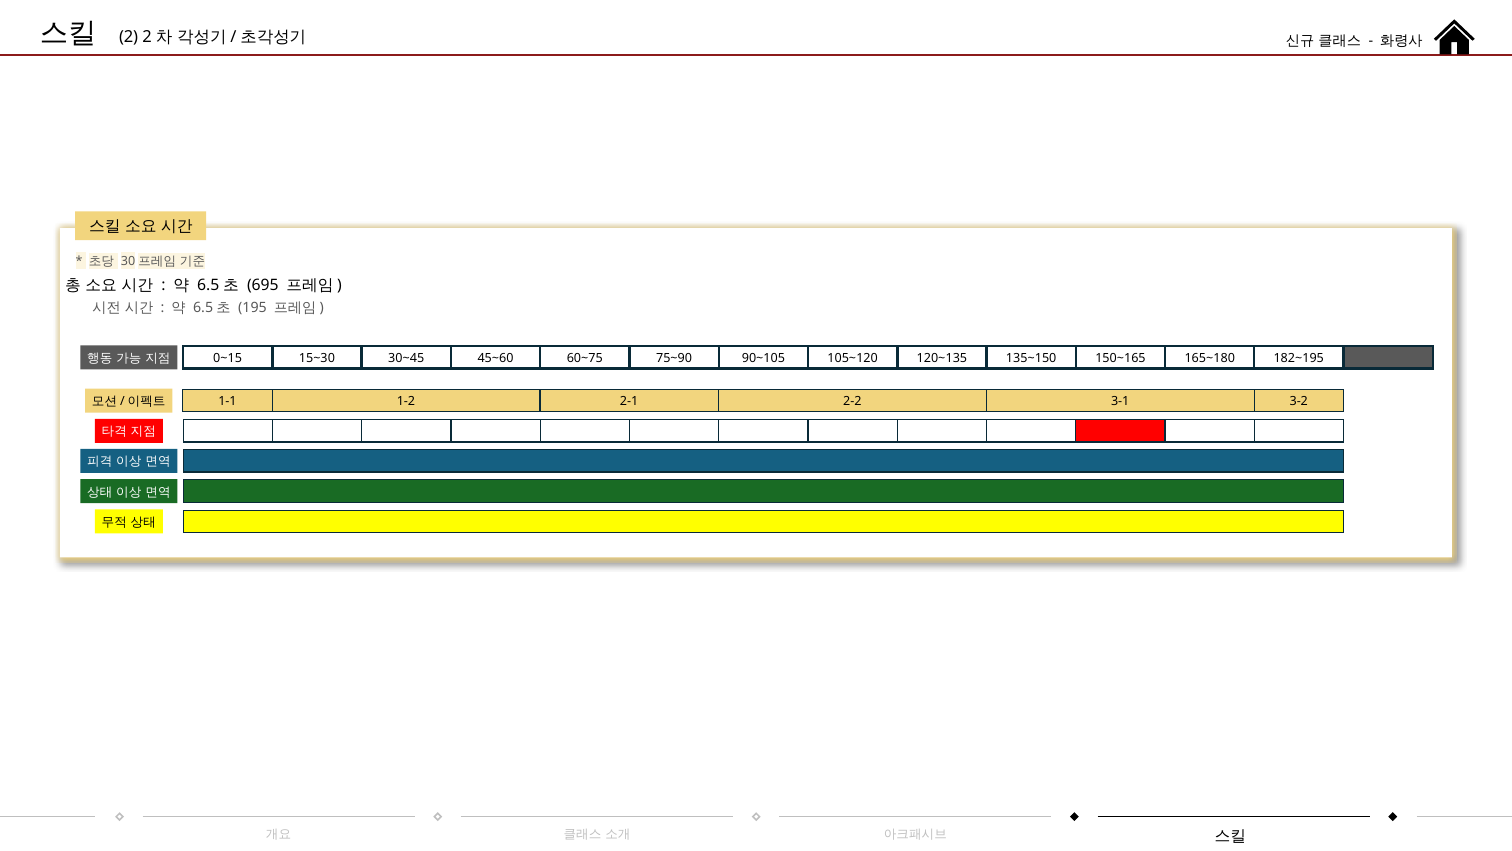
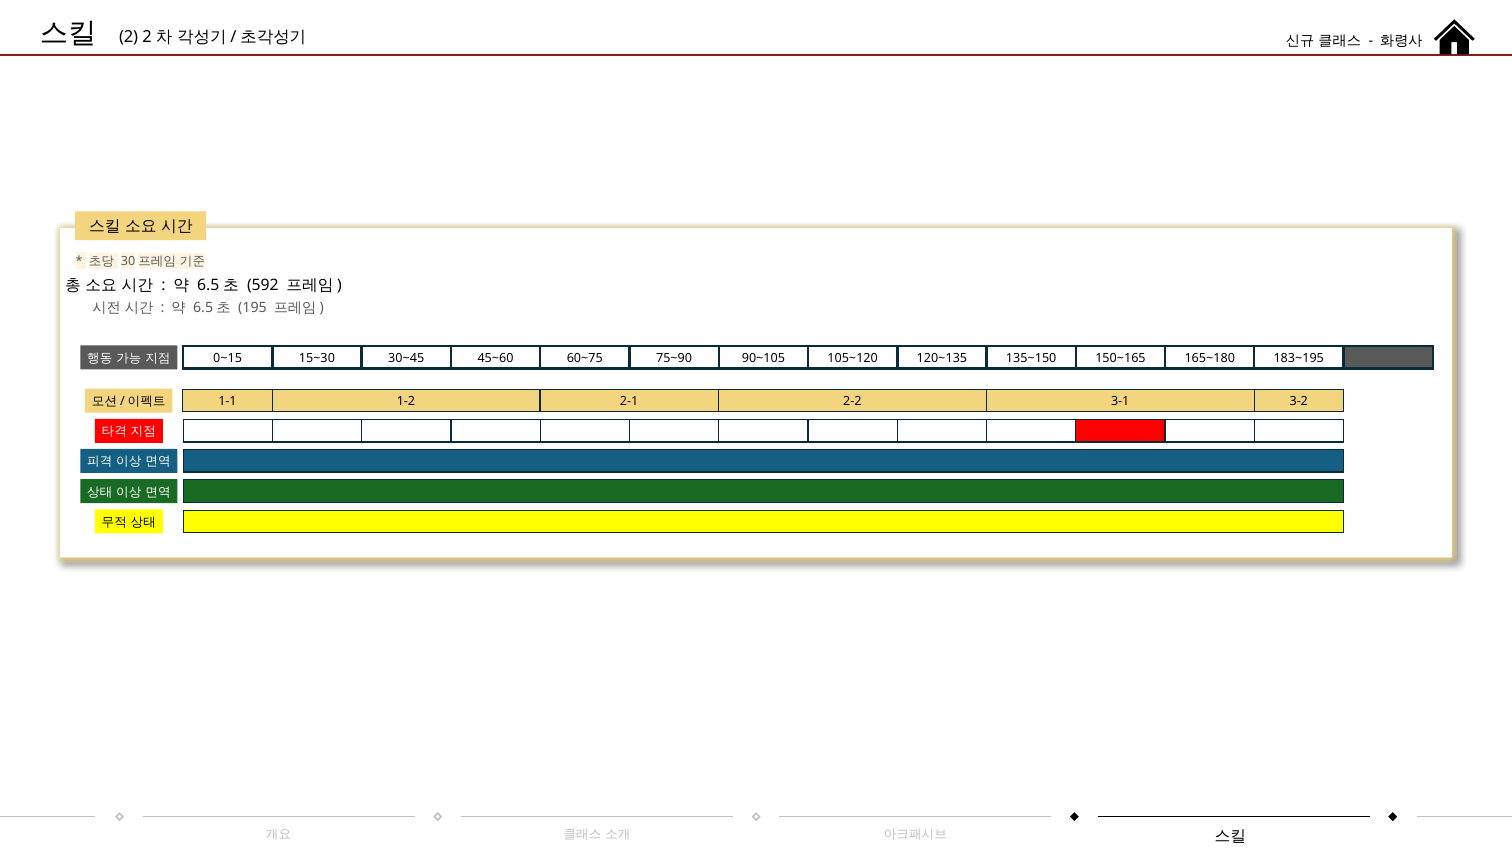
695: 695 -> 592 (263, 285)
182~195: 182~195 -> 183~195 (1299, 358)
